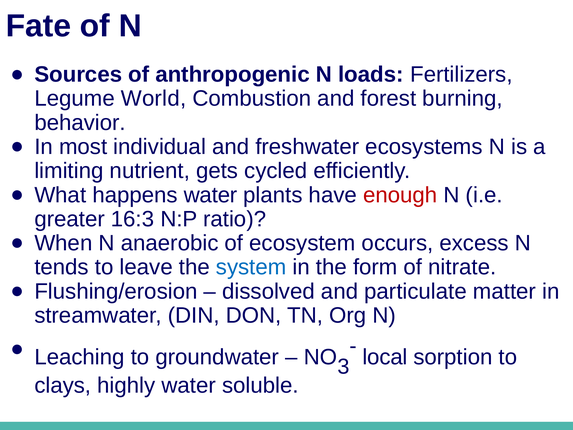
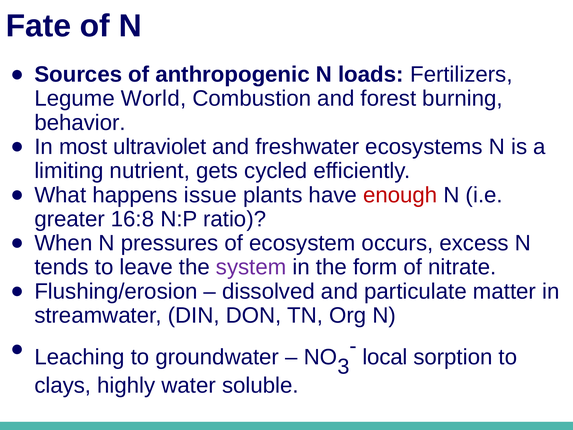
individual: individual -> ultraviolet (160, 147)
happens water: water -> issue (210, 195)
16:3: 16:3 -> 16:8 (133, 219)
anaerobic: anaerobic -> pressures (170, 243)
system colour: blue -> purple (251, 267)
